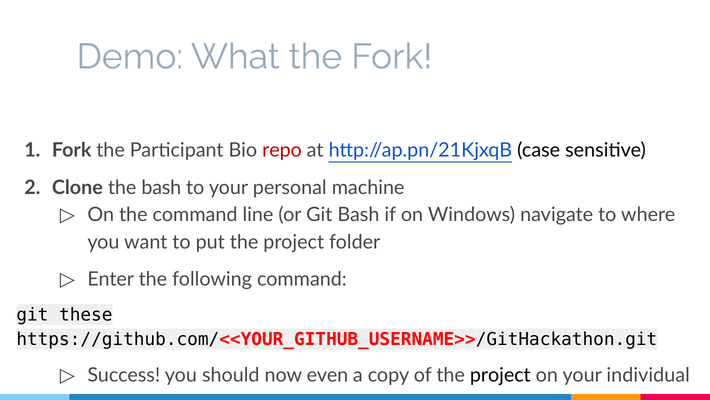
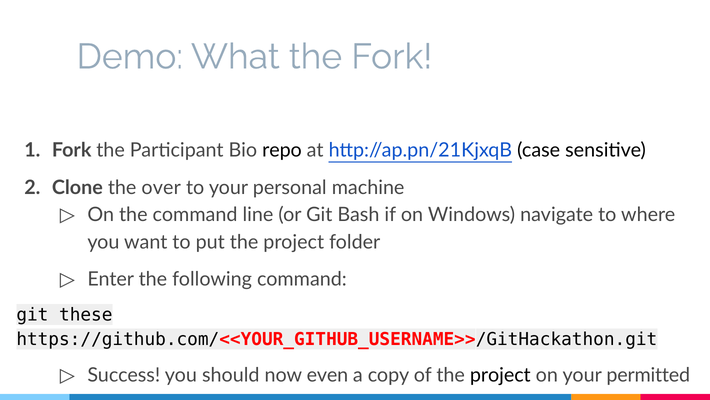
repo colour: red -> black (282, 150)
the bash: bash -> over (161, 187)
individual: individual -> permitted (648, 375)
